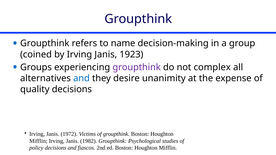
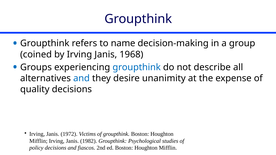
1923: 1923 -> 1968 (131, 54)
groupthink colour: purple -> blue (137, 67)
complex: complex -> describe (212, 67)
